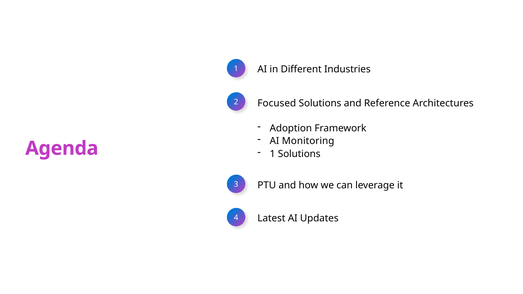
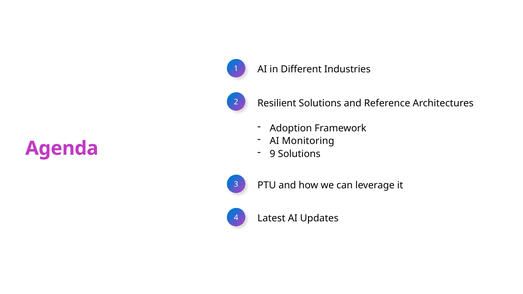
Focused: Focused -> Resilient (277, 103)
1: 1 -> 9 (273, 154)
